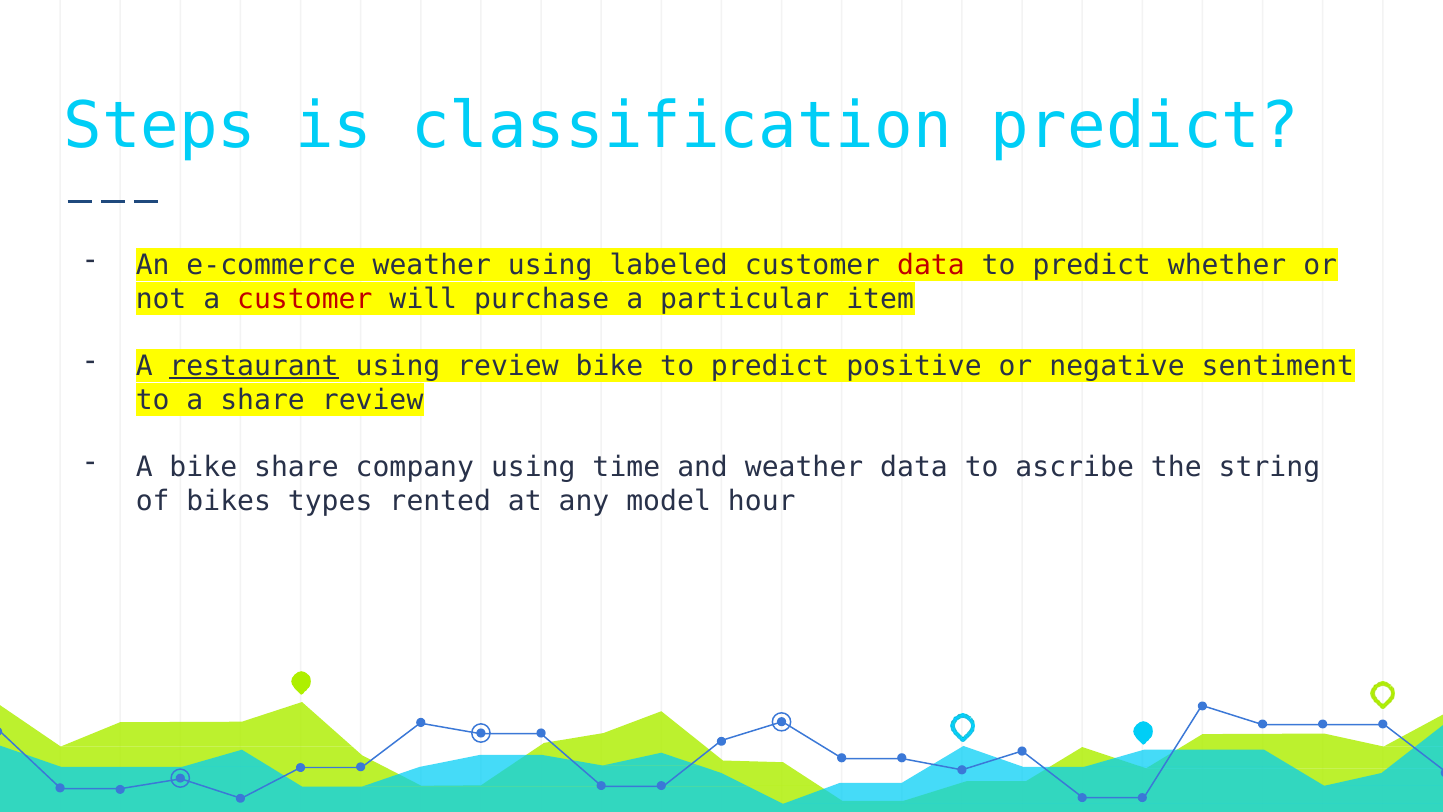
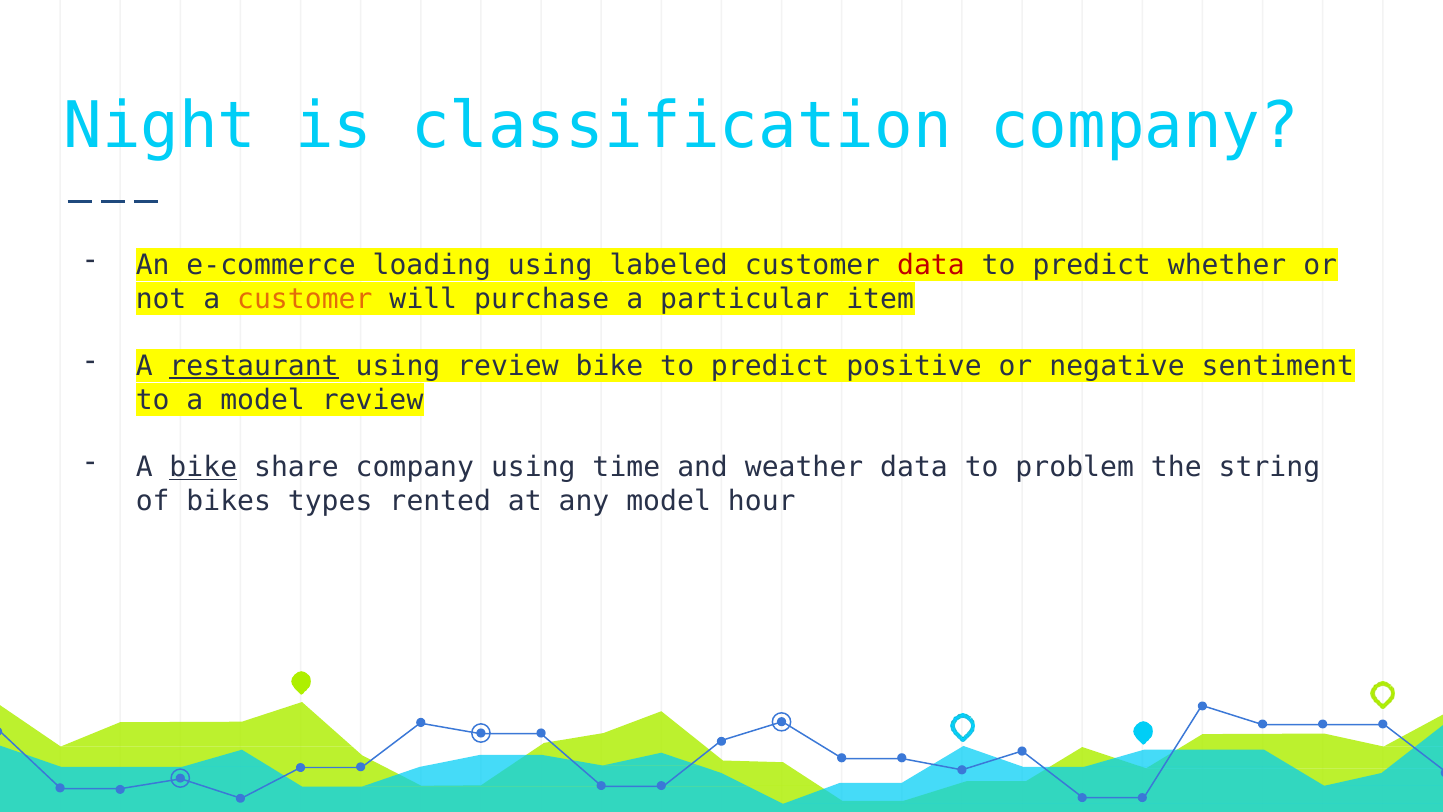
Steps: Steps -> Night (160, 126)
classification predict: predict -> company (1145, 126)
e-commerce weather: weather -> loading (432, 265)
customer colour: red -> orange (305, 299)
a share: share -> model (263, 400)
bike underline: none -> present (203, 467)
ascribe: ascribe -> problem (1075, 467)
